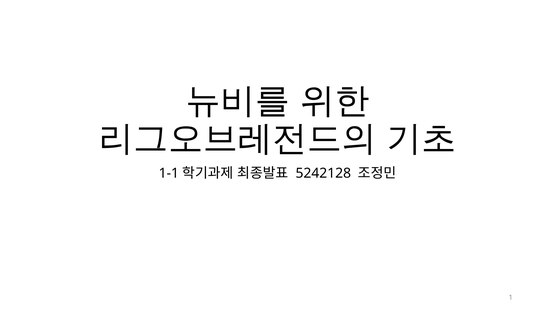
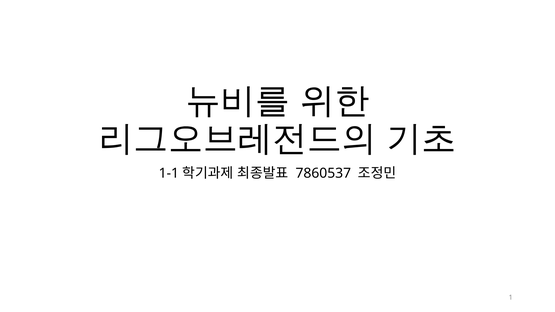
5242128: 5242128 -> 7860537 (323, 173)
